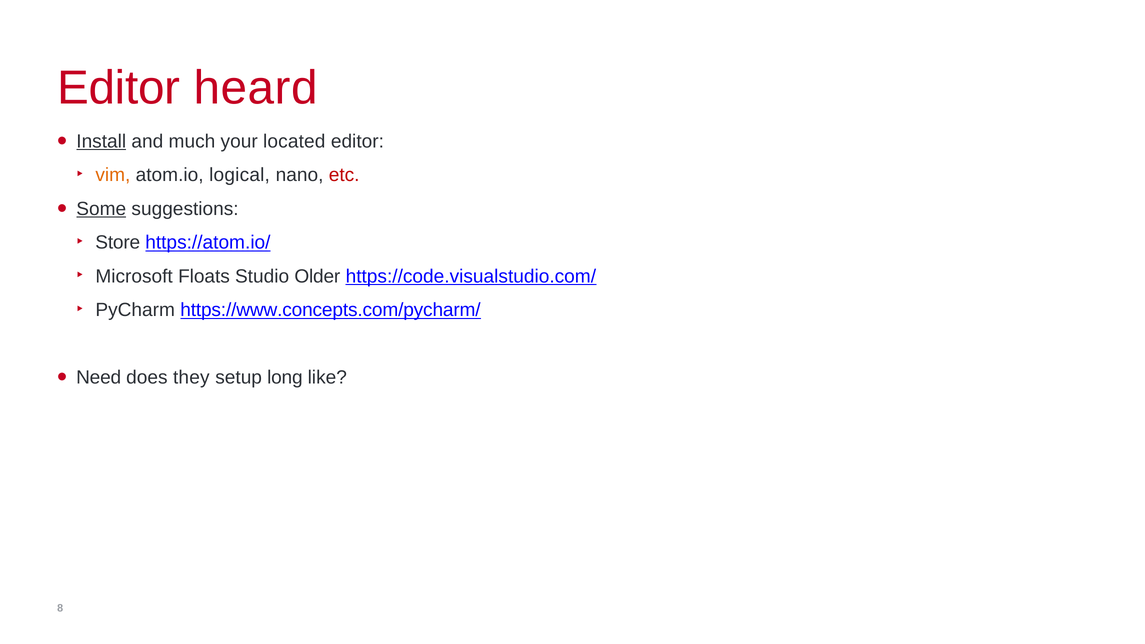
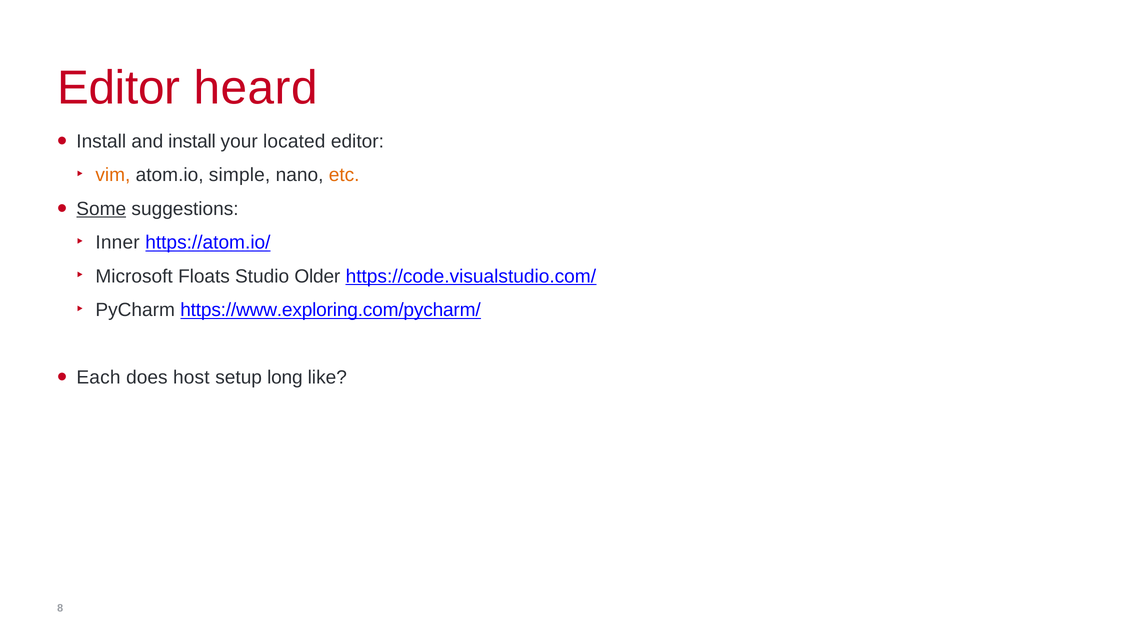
Install underline: present -> none (101, 141)
and much: much -> install (192, 141)
logical: logical -> simple (240, 175)
etc colour: red -> orange (344, 175)
Store: Store -> Inner (118, 243)
https://www.concepts.com/pycharm/: https://www.concepts.com/pycharm/ -> https://www.exploring.com/pycharm/ (330, 310)
Need: Need -> Each (98, 378)
they: they -> host (191, 378)
